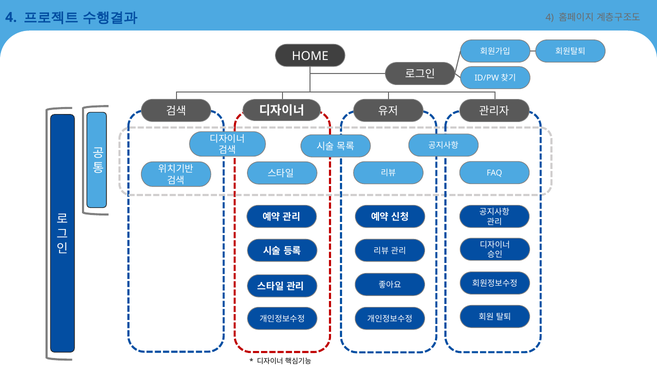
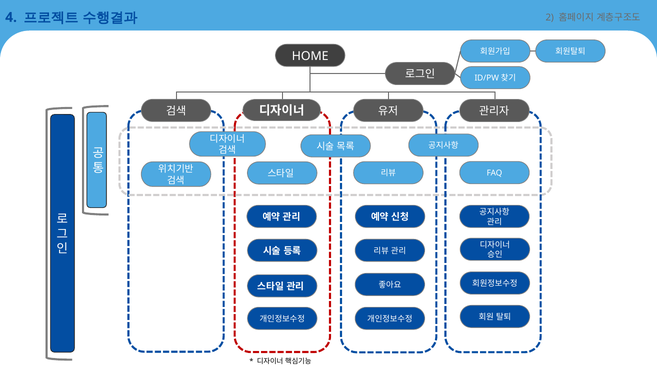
4: 4 -> 2 (550, 18)
